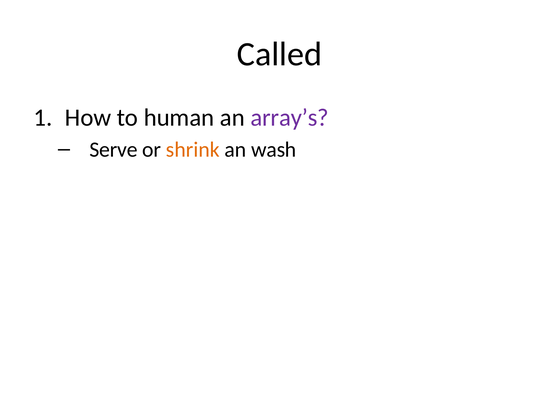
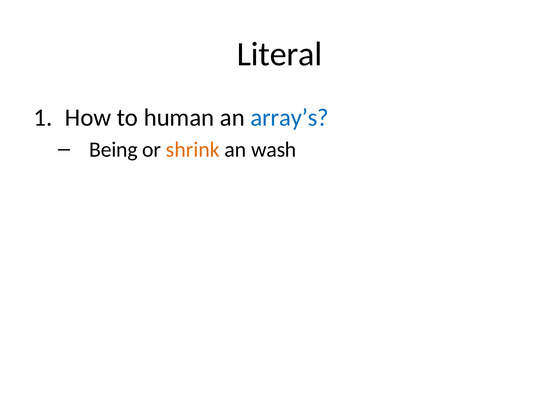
Called: Called -> Literal (280, 54)
array’s colour: purple -> blue (290, 117)
Serve: Serve -> Being (113, 149)
